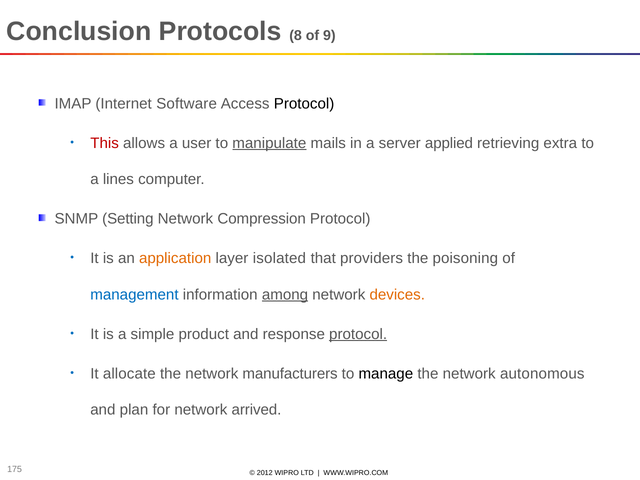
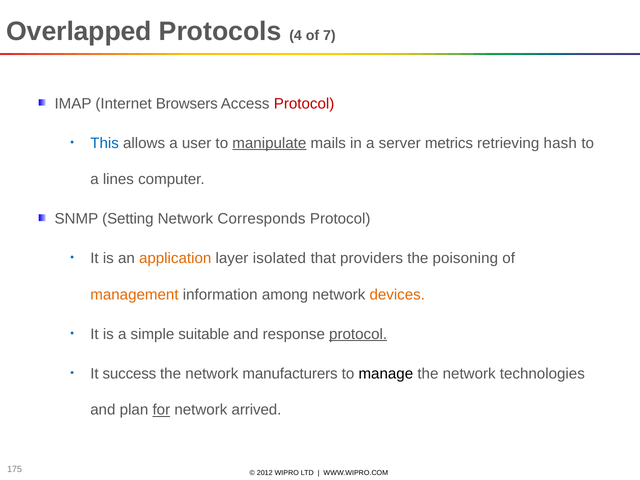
Conclusion: Conclusion -> Overlapped (79, 31)
8: 8 -> 4 (296, 35)
9: 9 -> 7 (329, 35)
Software: Software -> Browsers (187, 104)
Protocol colour: black -> red (304, 104)
This colour: red -> blue (105, 143)
applied: applied -> metrics (449, 143)
extra: extra -> hash (560, 143)
Compression: Compression -> Corresponds (262, 219)
management colour: blue -> orange (134, 295)
among underline: present -> none (285, 295)
product: product -> suitable (204, 334)
allocate: allocate -> success (129, 374)
autonomous: autonomous -> technologies (542, 374)
for underline: none -> present (161, 410)
